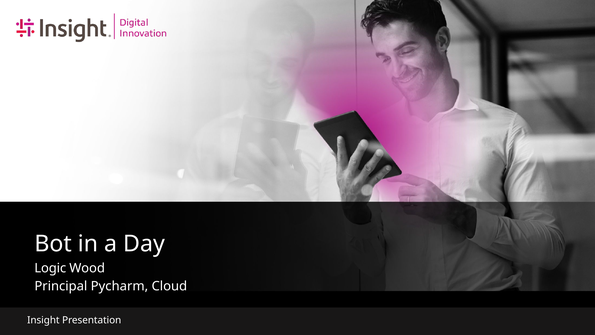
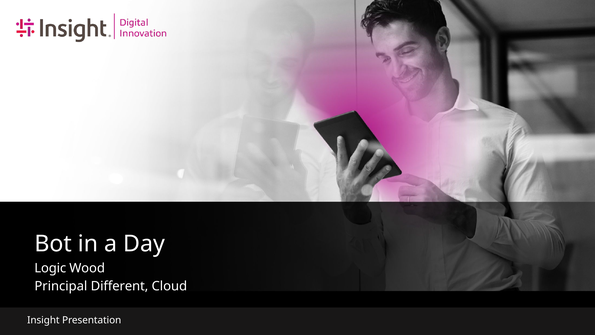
Pycharm: Pycharm -> Different (120, 286)
